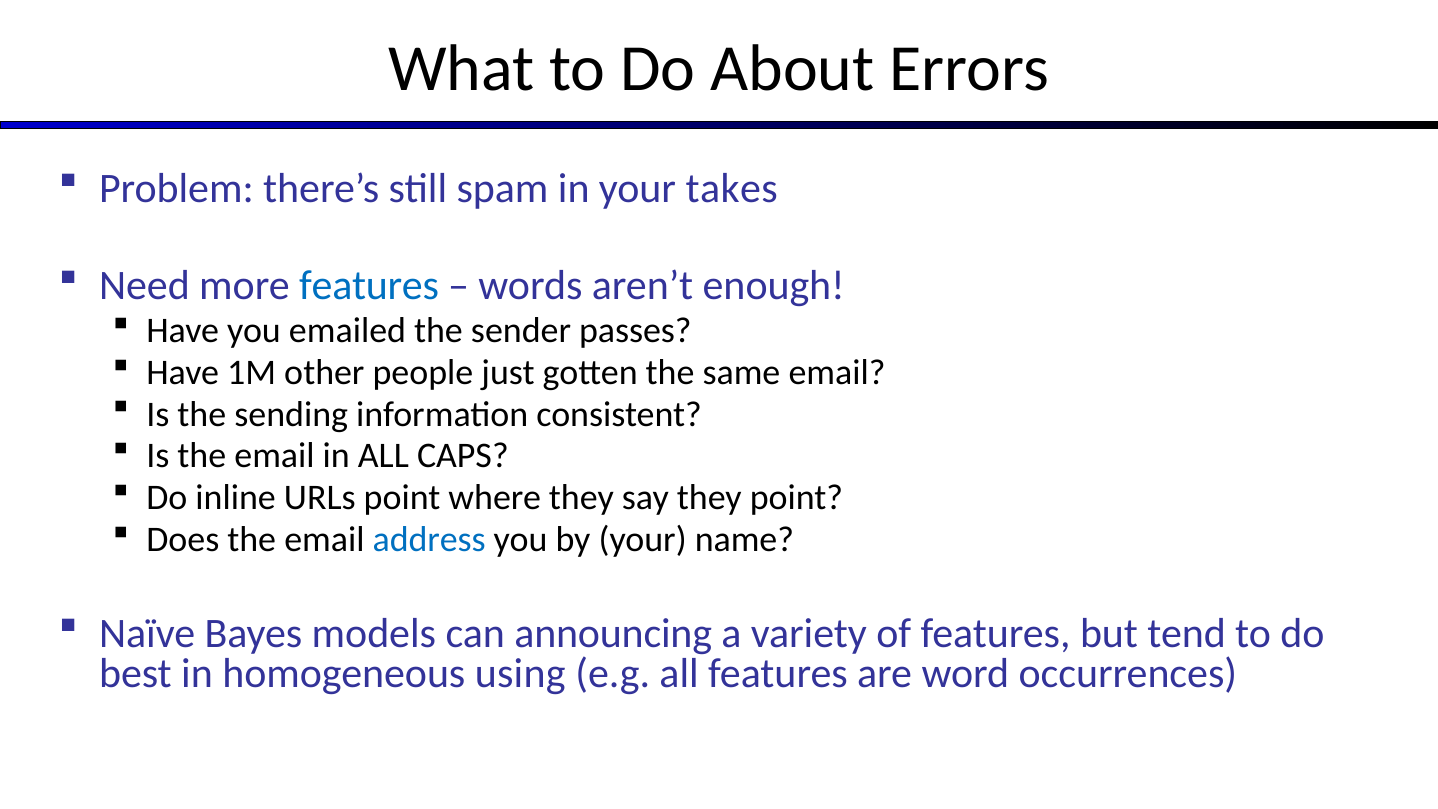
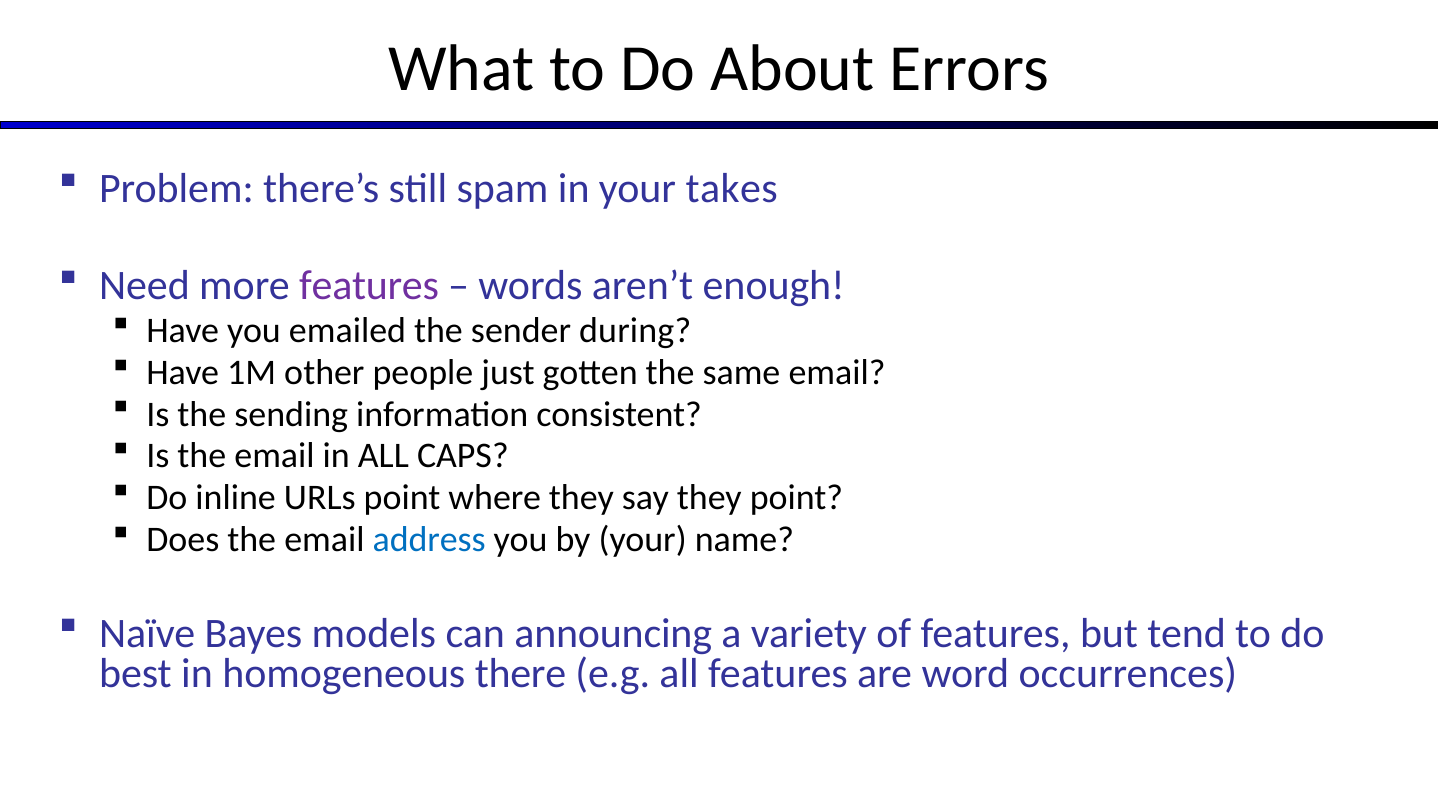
features colour: blue -> purple (369, 286)
passes: passes -> during (635, 331)
using: using -> there (520, 674)
